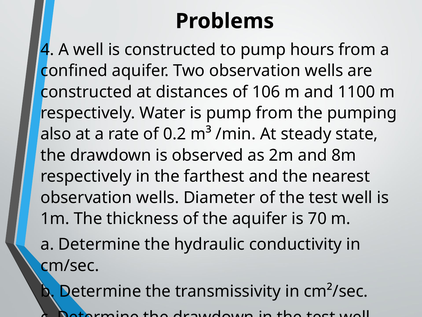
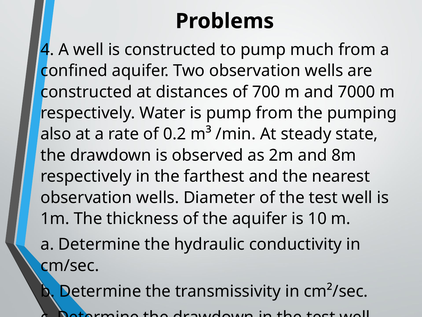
hours: hours -> much (312, 50)
106: 106 -> 700 (266, 92)
1100: 1100 -> 7000 (356, 92)
70: 70 -> 10 (317, 218)
